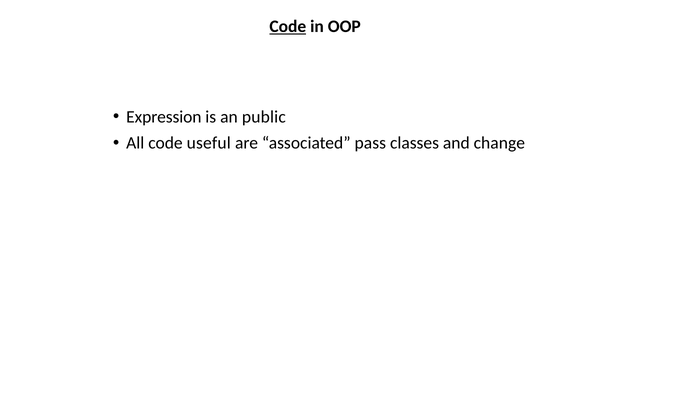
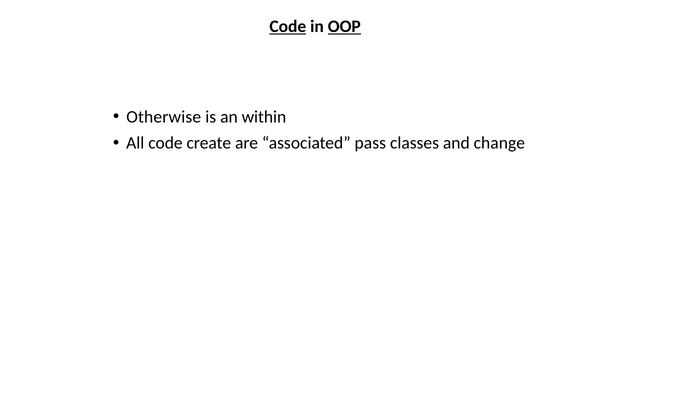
OOP underline: none -> present (344, 26)
Expression: Expression -> Otherwise (164, 117)
public: public -> within (264, 117)
useful: useful -> create (209, 143)
